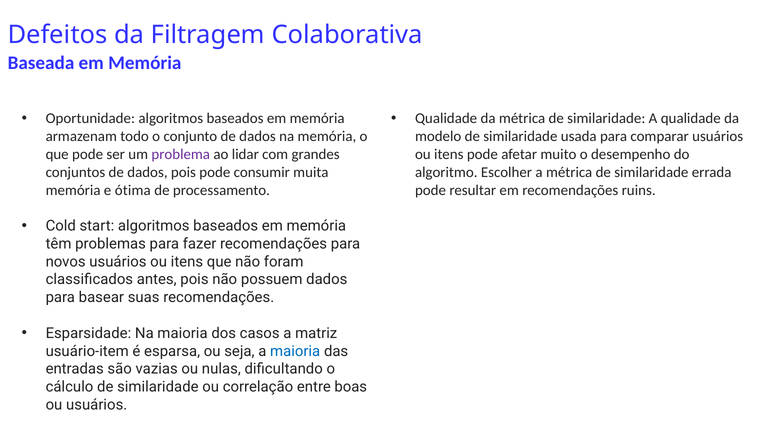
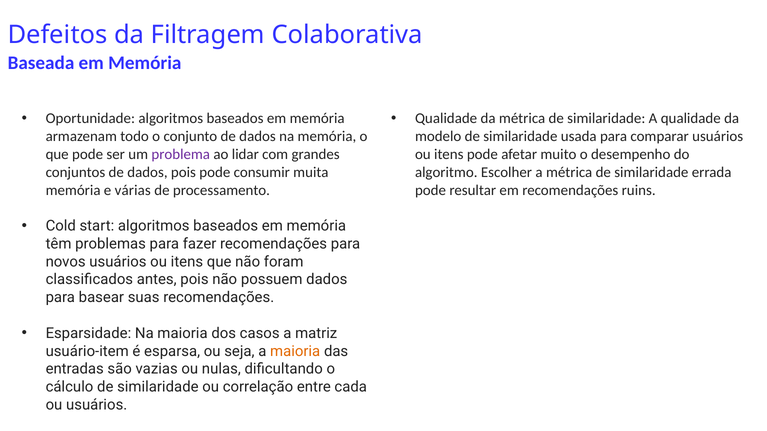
ótima: ótima -> várias (133, 190)
maioria colour: blue -> orange (295, 351)
boas: boas -> cada (351, 387)
